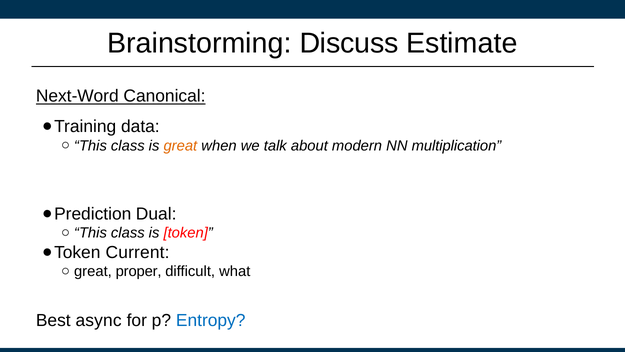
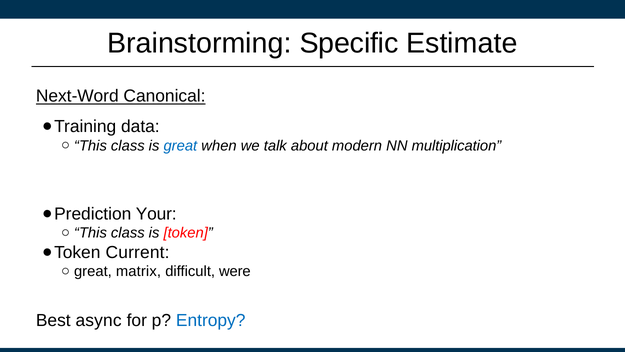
Discuss: Discuss -> Specific (349, 43)
great colour: orange -> blue (180, 146)
Dual: Dual -> Your (156, 214)
proper: proper -> matrix (138, 271)
what: what -> were (235, 271)
